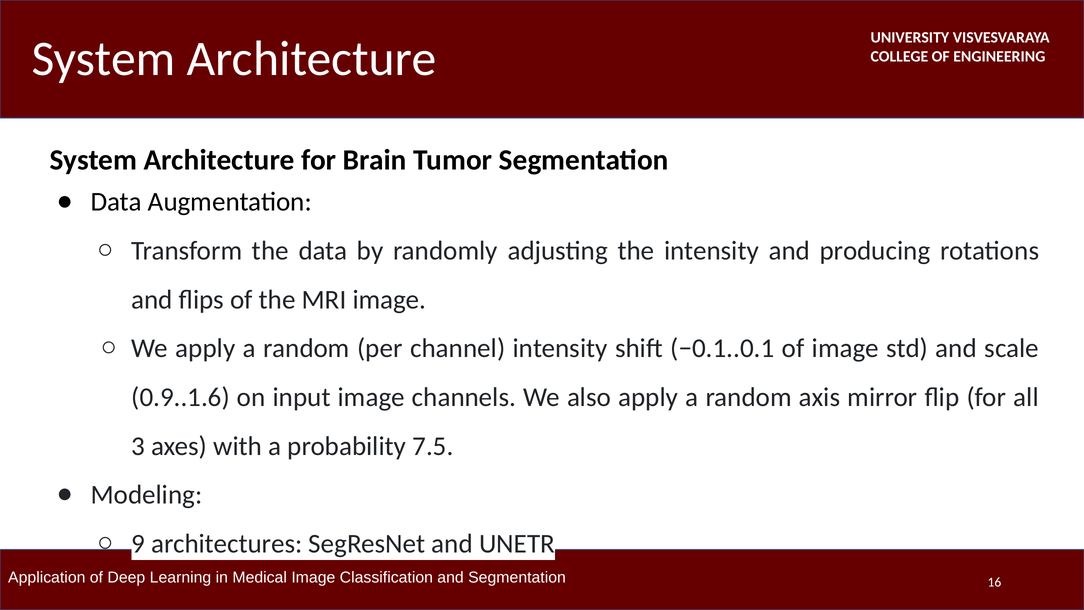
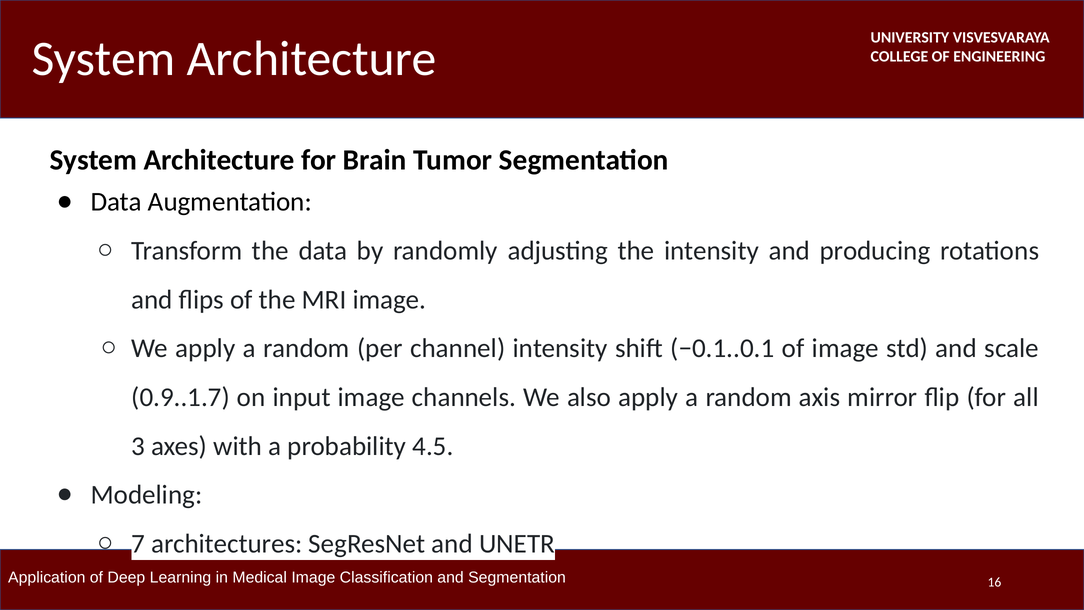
0.9..1.6: 0.9..1.6 -> 0.9..1.7 (181, 397)
7.5: 7.5 -> 4.5 (433, 446)
9: 9 -> 7 (138, 544)
